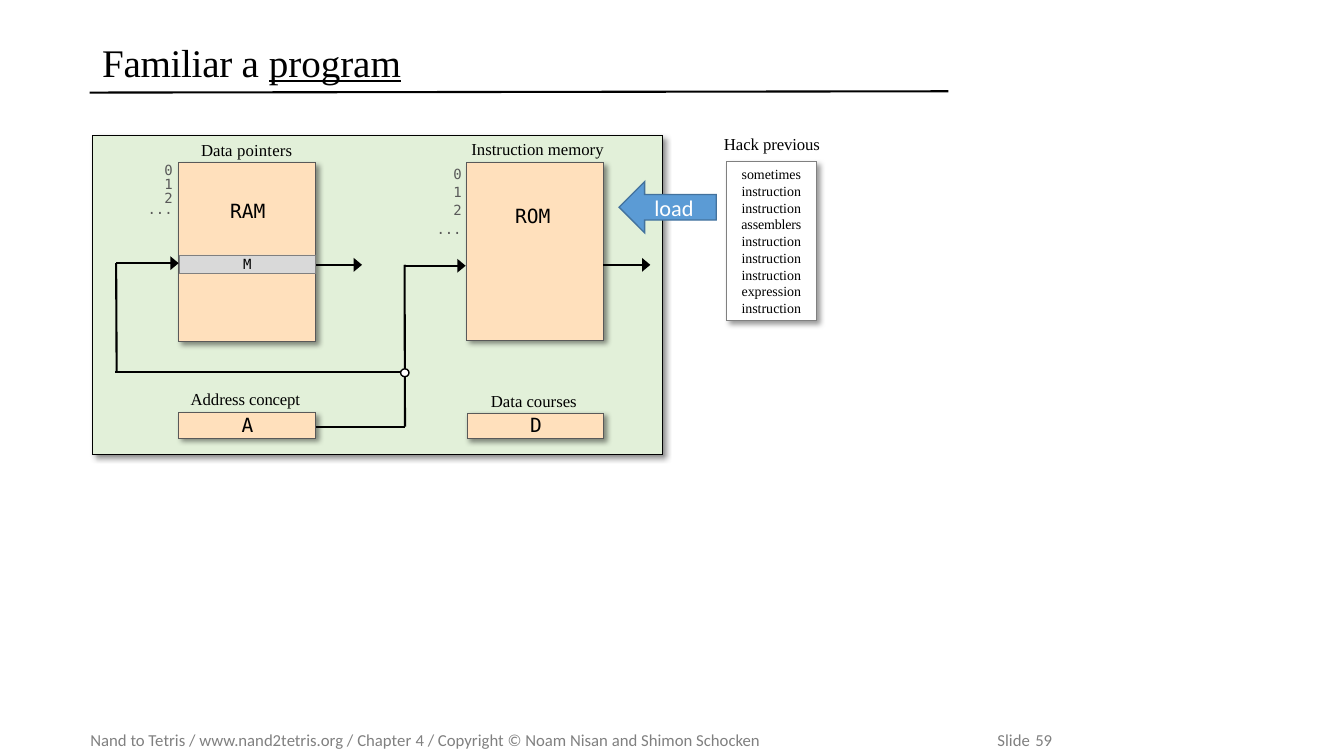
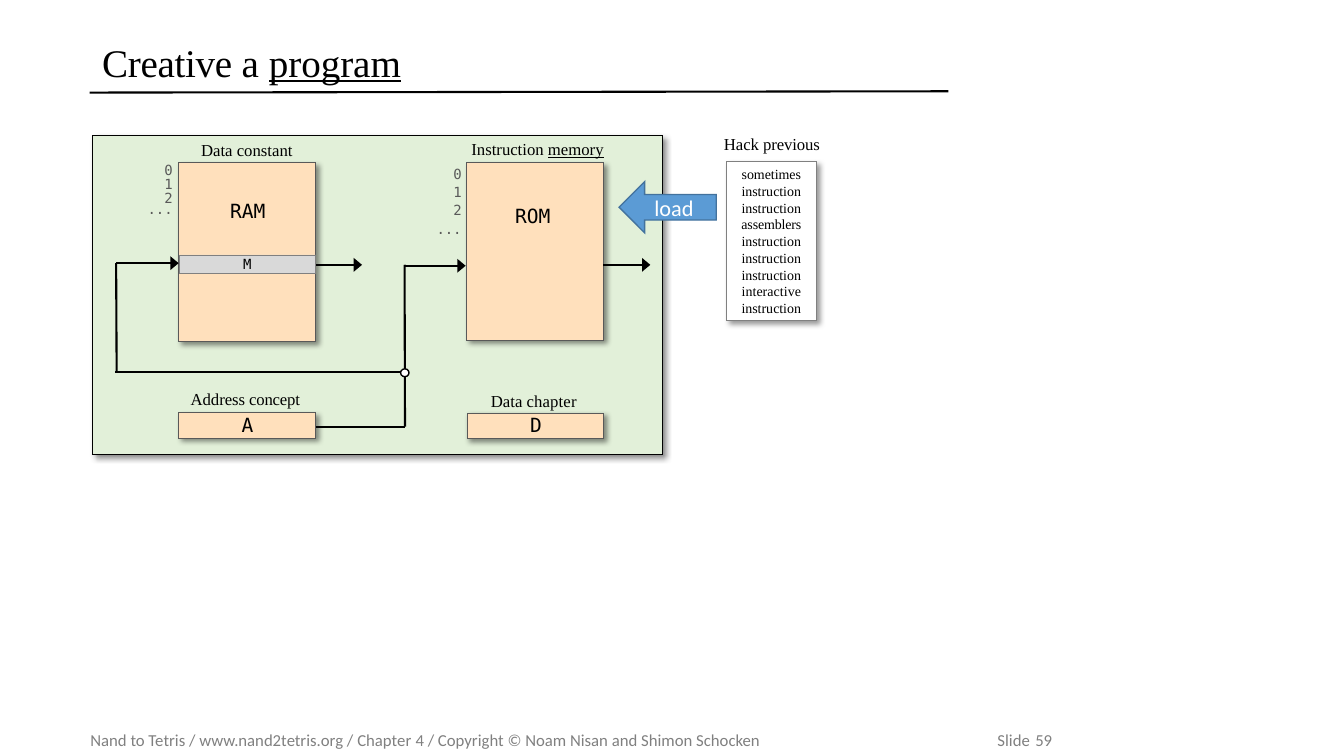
Familiar: Familiar -> Creative (167, 64)
memory underline: none -> present (576, 150)
pointers: pointers -> constant (265, 151)
expression: expression -> interactive (771, 292)
Data courses: courses -> chapter (552, 401)
